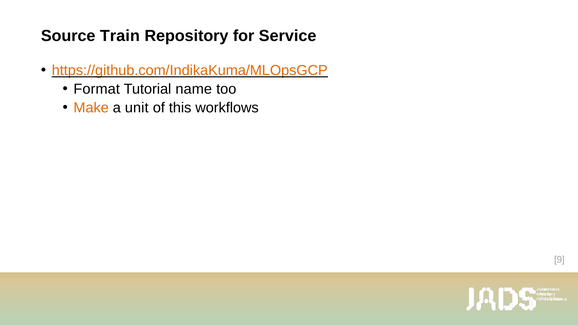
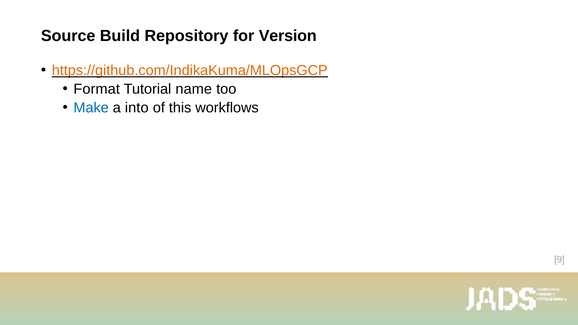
Train: Train -> Build (120, 36)
Service: Service -> Version (288, 36)
Make colour: orange -> blue (91, 108)
unit: unit -> into (137, 108)
